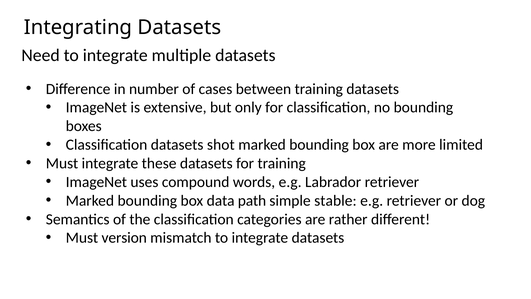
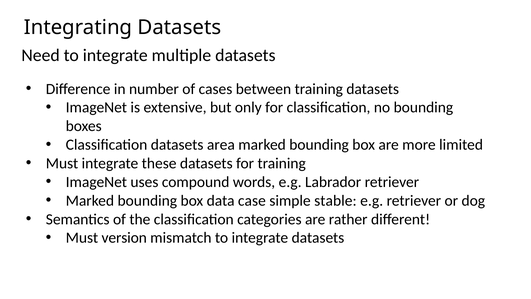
shot: shot -> area (221, 145)
path: path -> case (252, 200)
